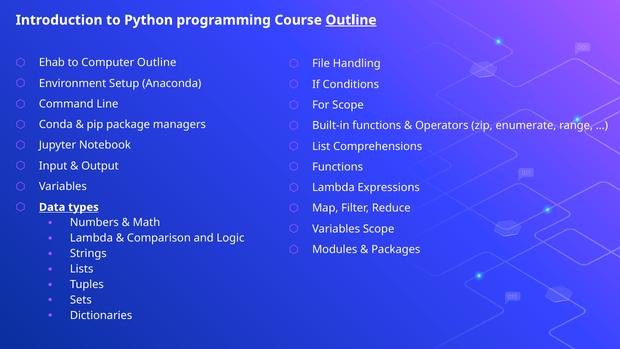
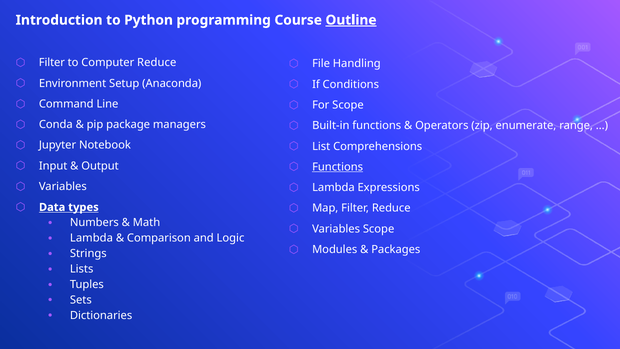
Ehab: Ehab -> Filter (52, 63)
Computer Outline: Outline -> Reduce (157, 63)
Functions underline: none -> present (338, 167)
